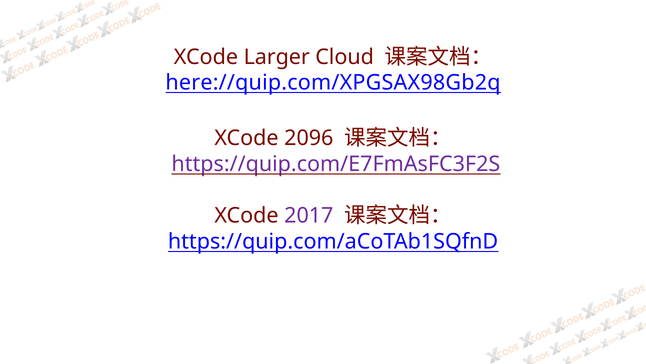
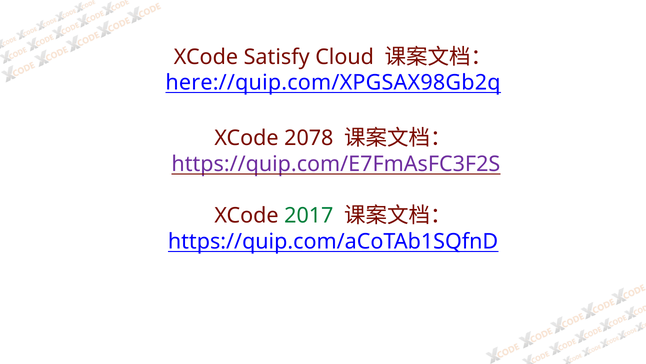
Larger: Larger -> Satisfy (277, 57)
2096: 2096 -> 2078 (309, 138)
2017 colour: purple -> green (309, 215)
